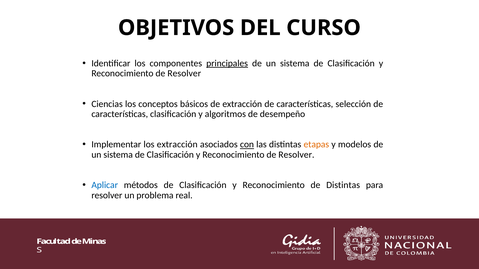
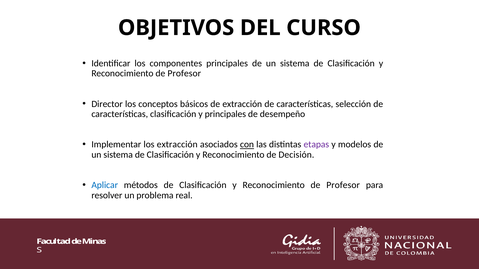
principales underline: present -> none (227, 63)
Resolver: Resolver -> Profesor (184, 74)
Ciencias: Ciencias -> Director (107, 104)
y algoritmos: algoritmos -> principales (225, 114)
etapas colour: orange -> purple (316, 145)
Resolver: Resolver -> Decisión (296, 155)
Distintas: Distintas -> Profesor (343, 185)
